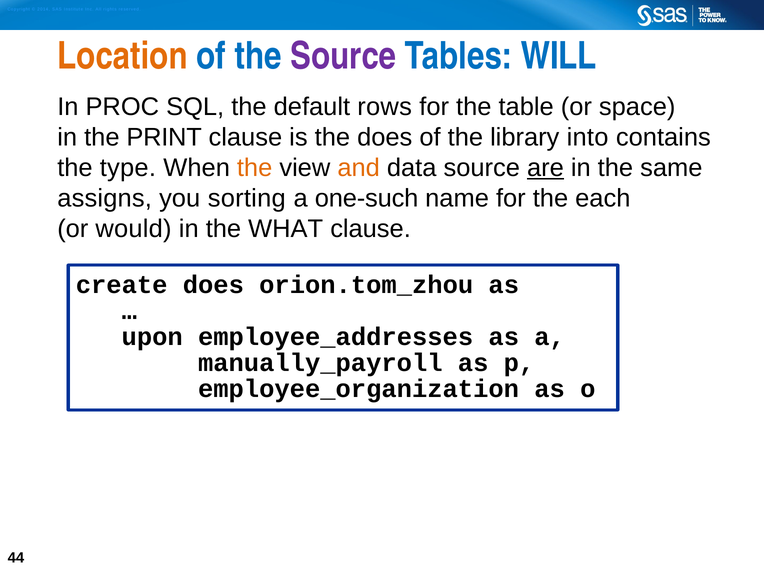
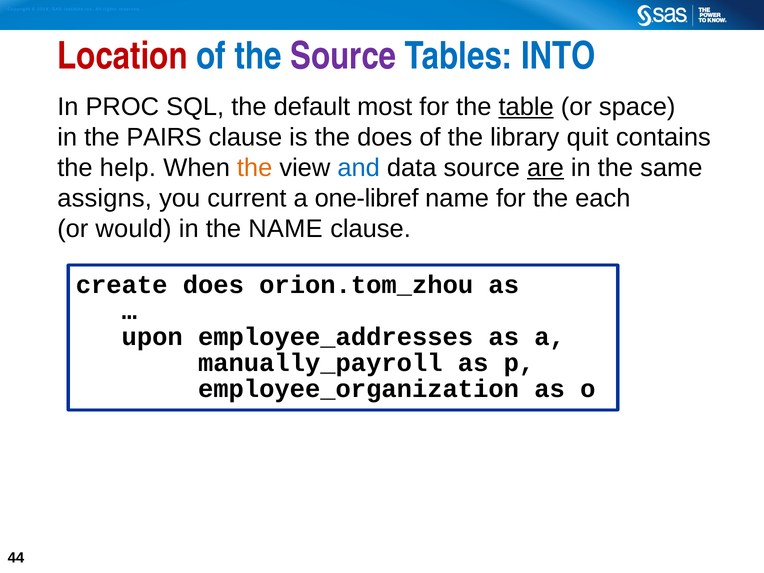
Location colour: orange -> red (122, 56)
WILL: WILL -> INTO (558, 56)
rows: rows -> most (385, 107)
table underline: none -> present (526, 107)
PRINT: PRINT -> PAIRS (164, 137)
into: into -> quit (588, 137)
type: type -> help (128, 168)
and colour: orange -> blue (359, 168)
sorting: sorting -> current (247, 198)
one-such: one-such -> one-libref (367, 198)
the WHAT: WHAT -> NAME (286, 229)
